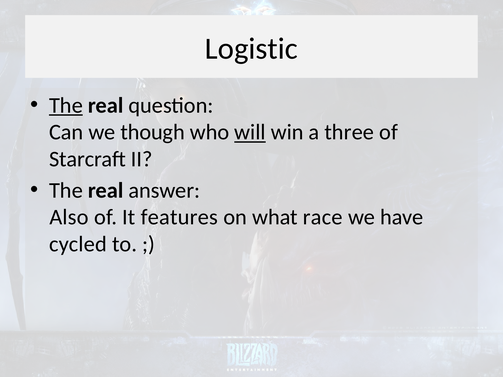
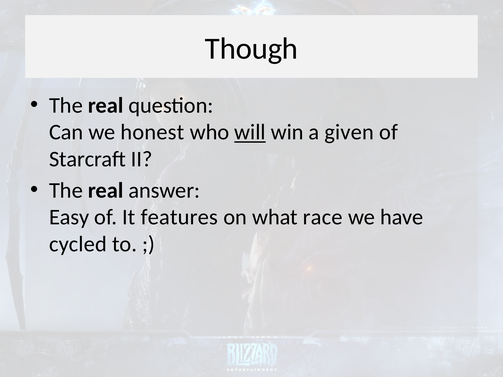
Logistic: Logistic -> Though (252, 49)
The underline: present -> none (66, 106)
though: though -> honest (152, 132)
three: three -> given (349, 132)
Also: Also -> Easy (69, 217)
